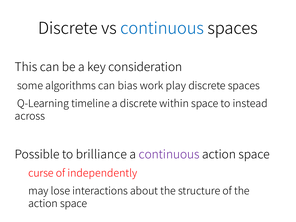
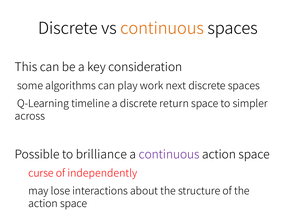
continuous colour: blue -> orange (162, 29)
bias: bias -> play (128, 86)
play: play -> next (176, 86)
within: within -> return (174, 104)
instead: instead -> simpler (250, 104)
